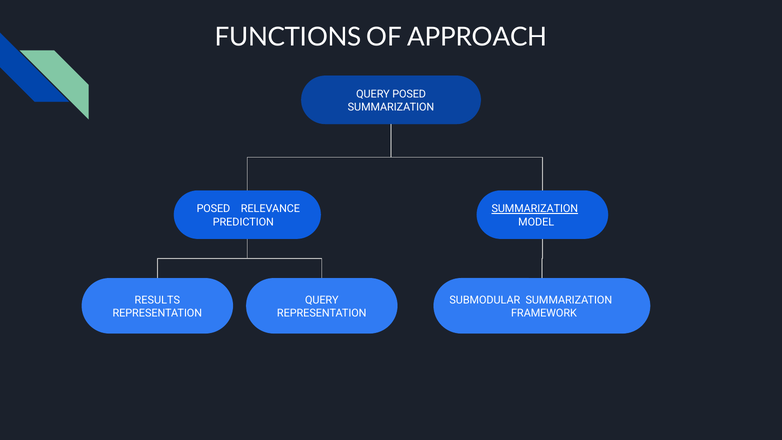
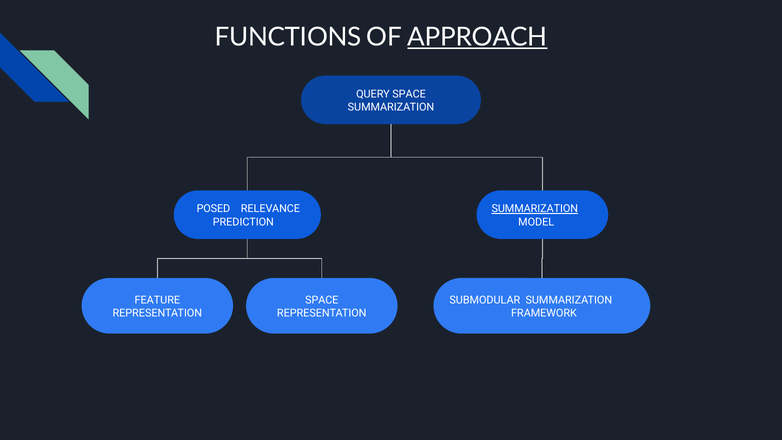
APPROACH underline: none -> present (477, 37)
QUERY POSED: POSED -> SPACE (409, 94)
RESULTS: RESULTS -> FEATURE (157, 300)
QUERY: QUERY -> SPACE (322, 300)
